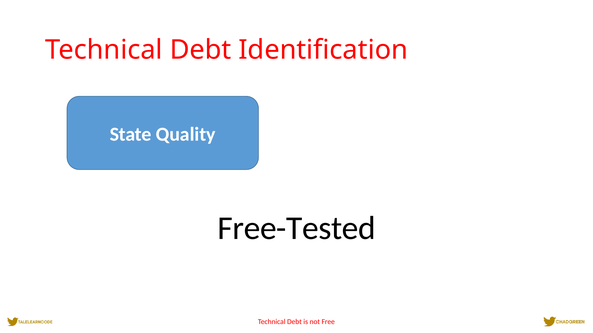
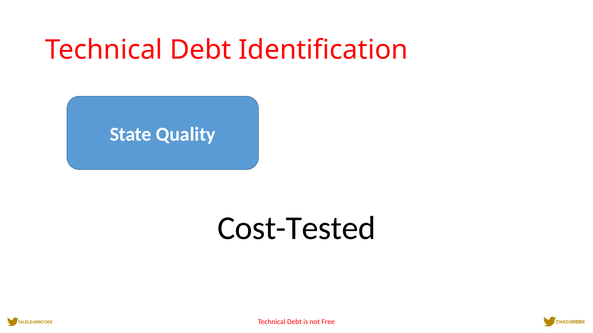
Free-Tested: Free-Tested -> Cost-Tested (297, 228)
